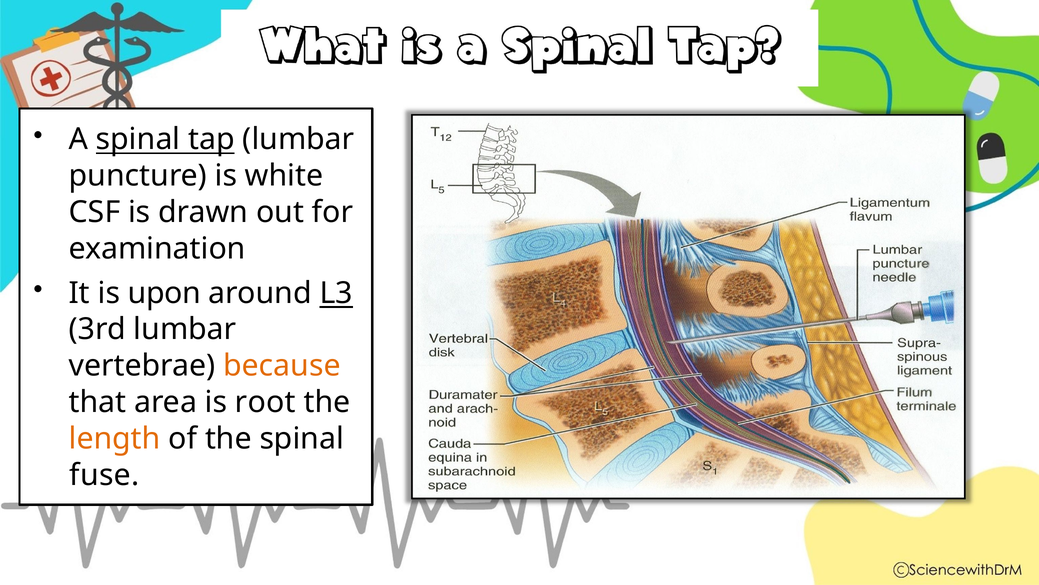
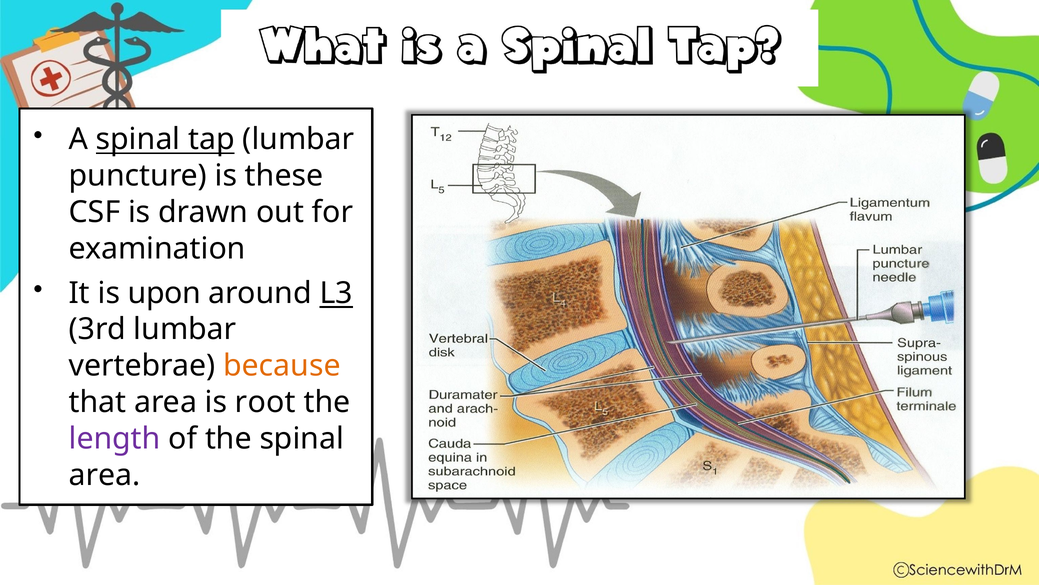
white: white -> these (284, 176)
length colour: orange -> purple (115, 438)
fuse: fuse -> area (105, 475)
